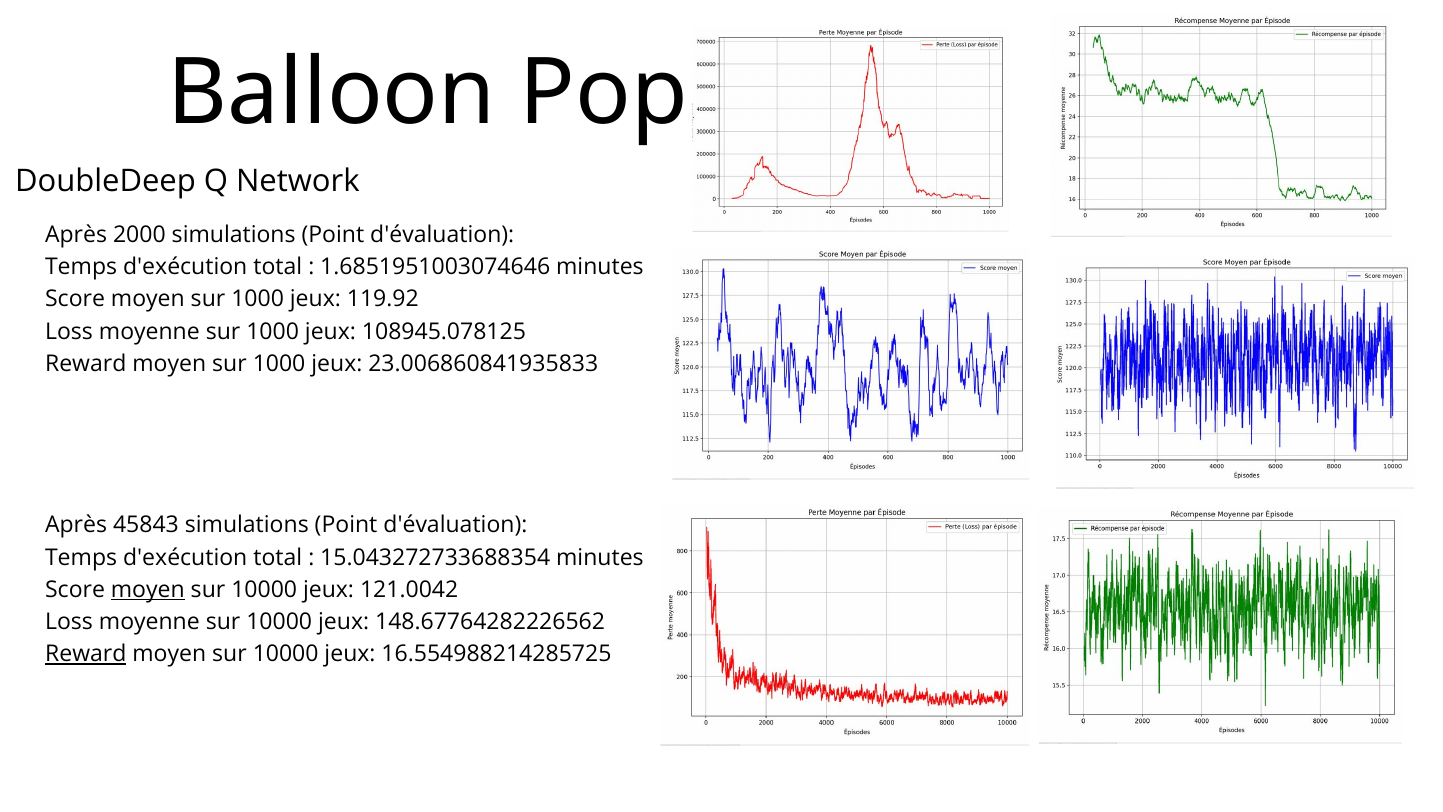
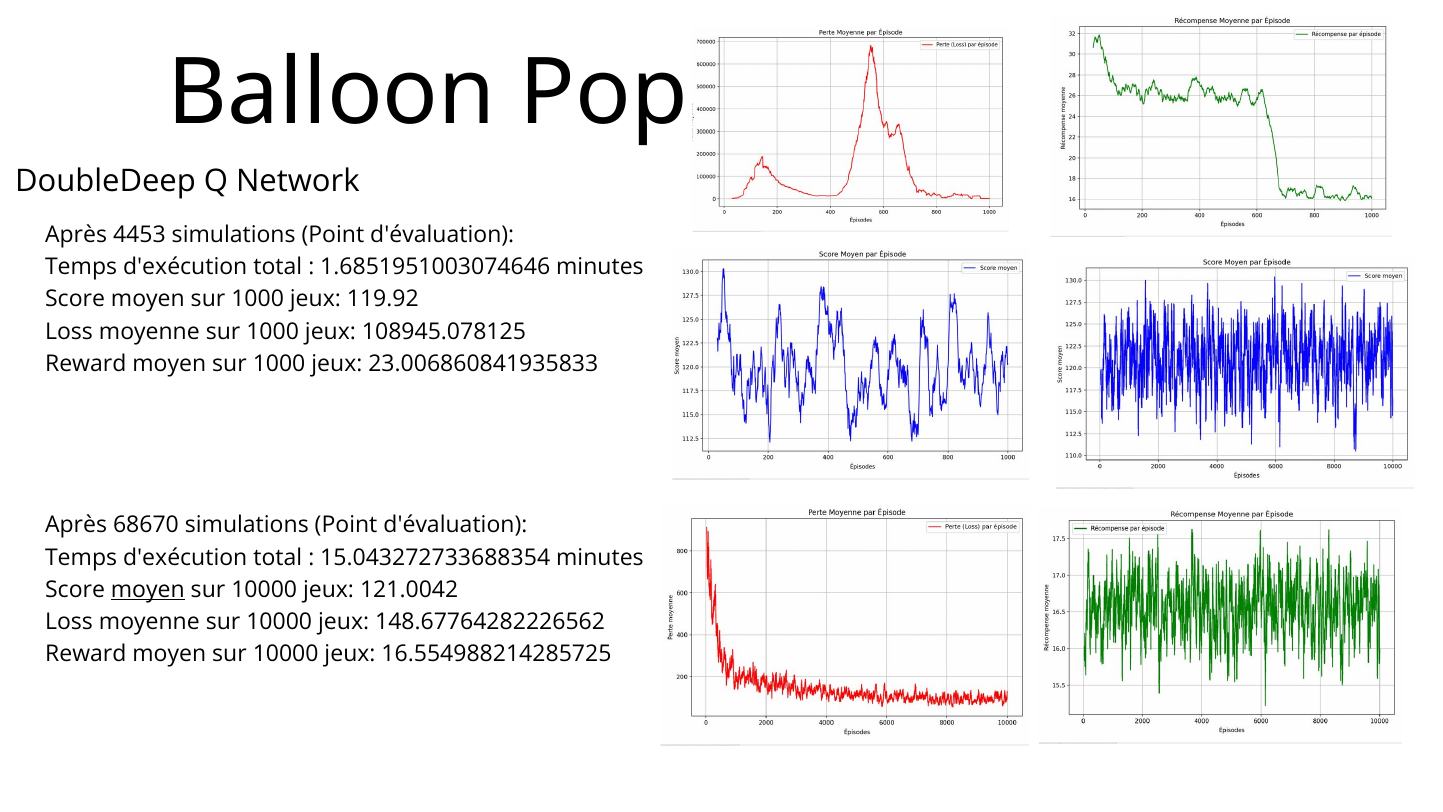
2000: 2000 -> 4453 (139, 235)
45843: 45843 -> 68670 (146, 525)
Reward underline: present -> none (86, 654)
